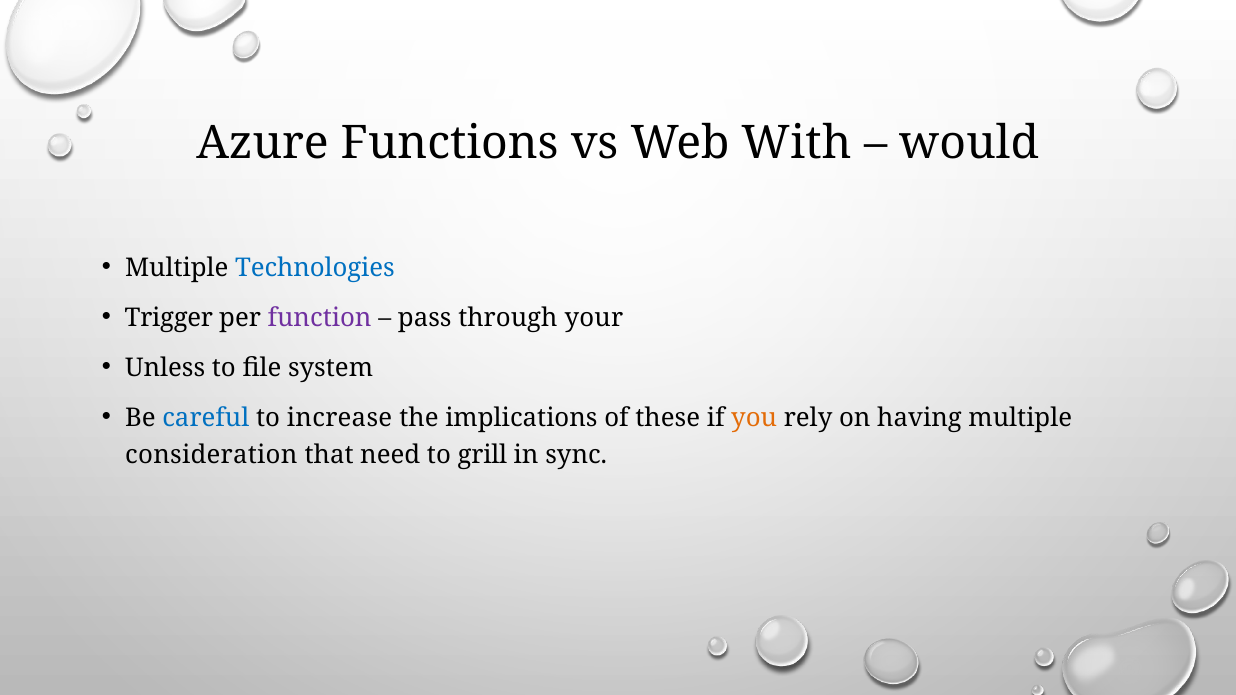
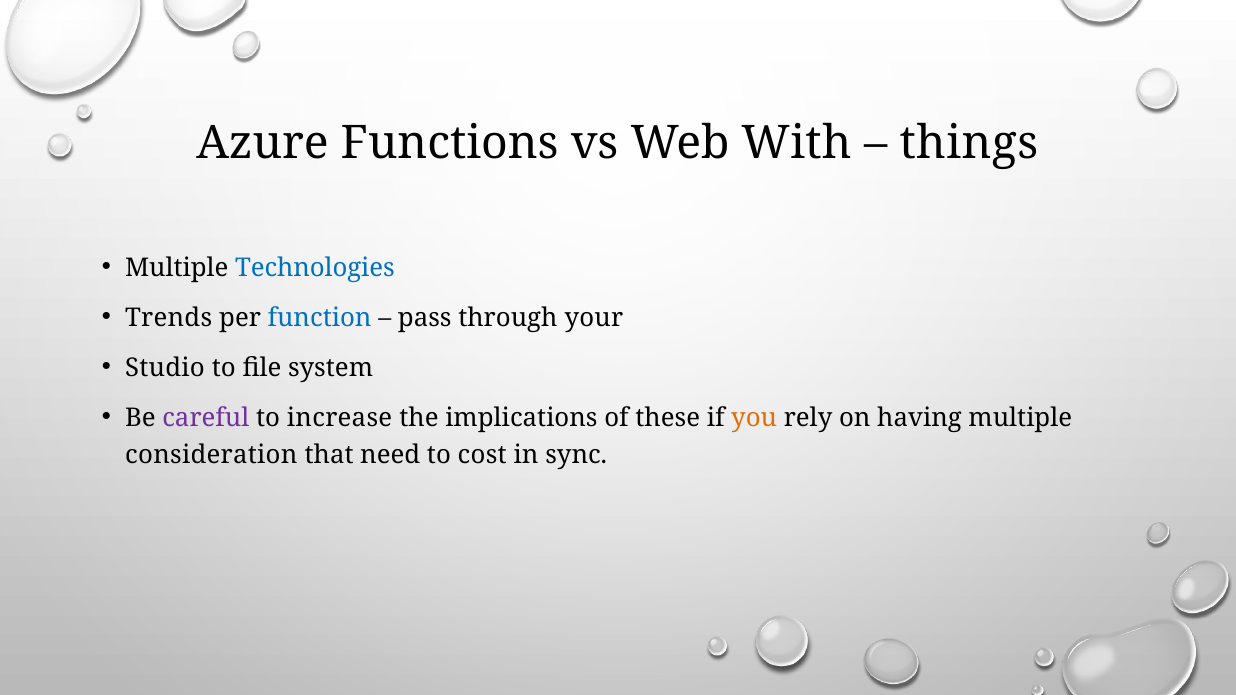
would: would -> things (969, 143)
Trigger: Trigger -> Trends (169, 318)
function colour: purple -> blue (320, 318)
Unless: Unless -> Studio (165, 368)
careful colour: blue -> purple (206, 418)
grill: grill -> cost (482, 455)
